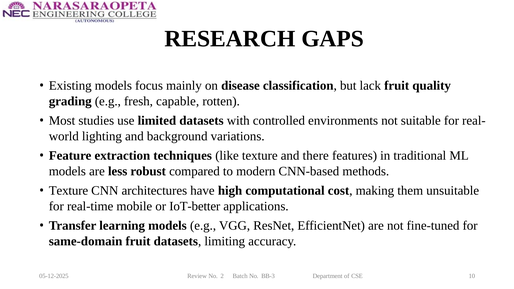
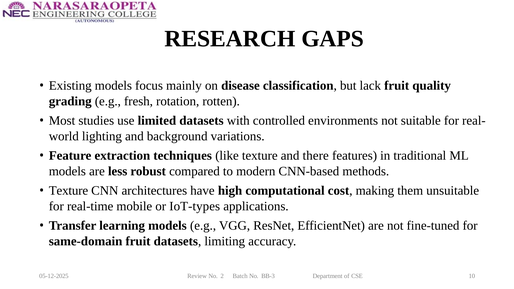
capable: capable -> rotation (178, 101)
IoT-better: IoT-better -> IoT-types (195, 206)
